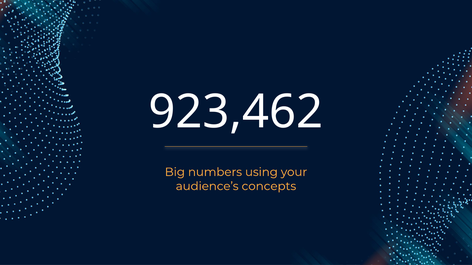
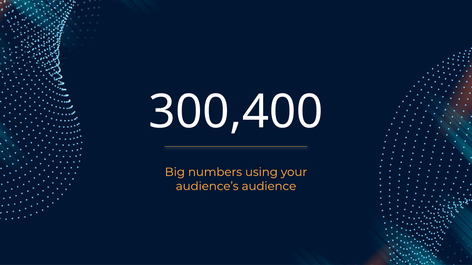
923,462: 923,462 -> 300,400 (236, 112)
concepts: concepts -> audience (269, 187)
